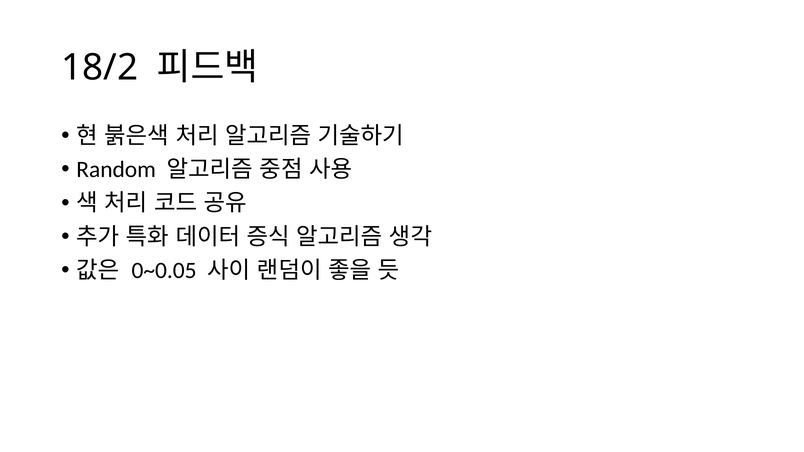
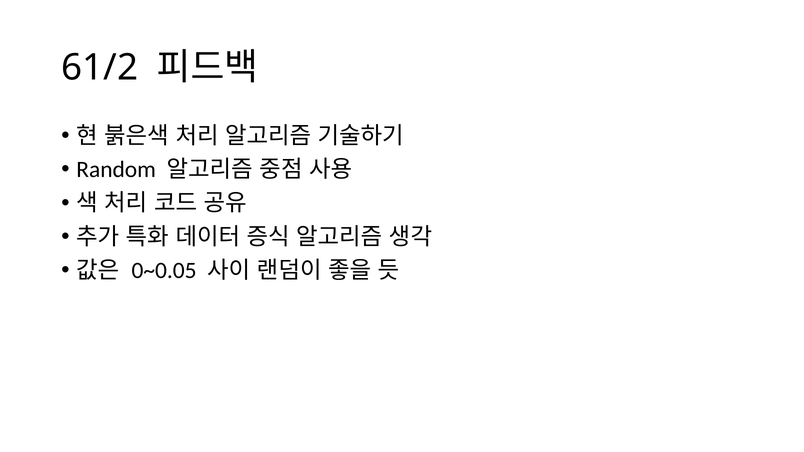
18/2: 18/2 -> 61/2 (100, 68)
